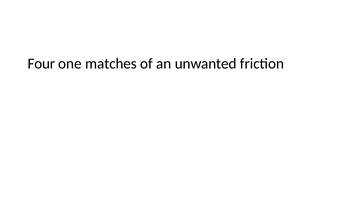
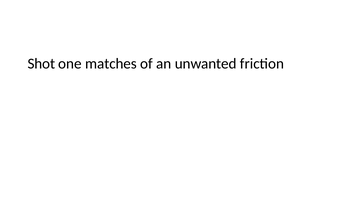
Four: Four -> Shot (41, 64)
